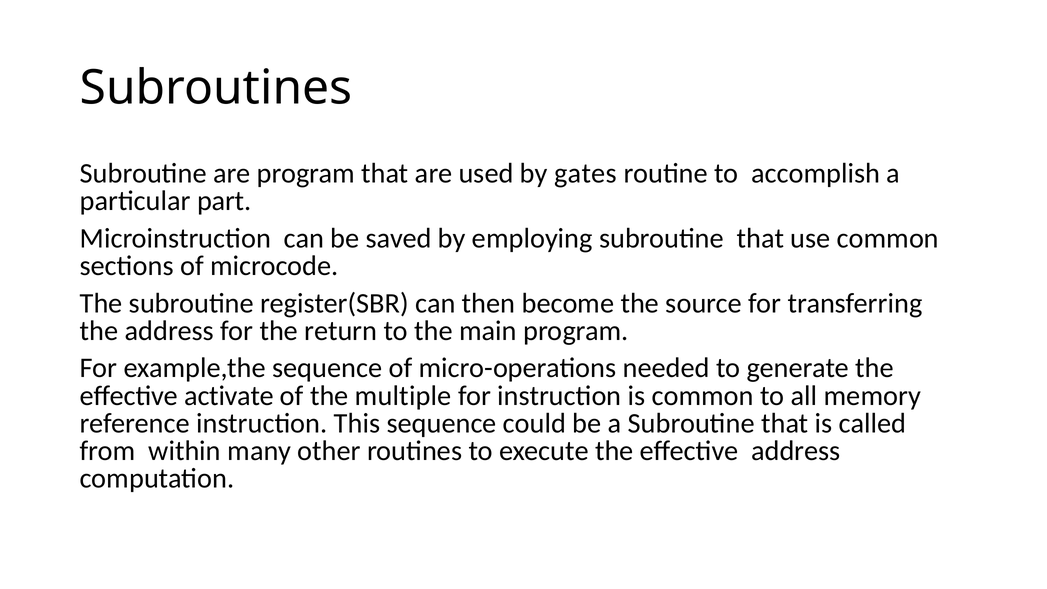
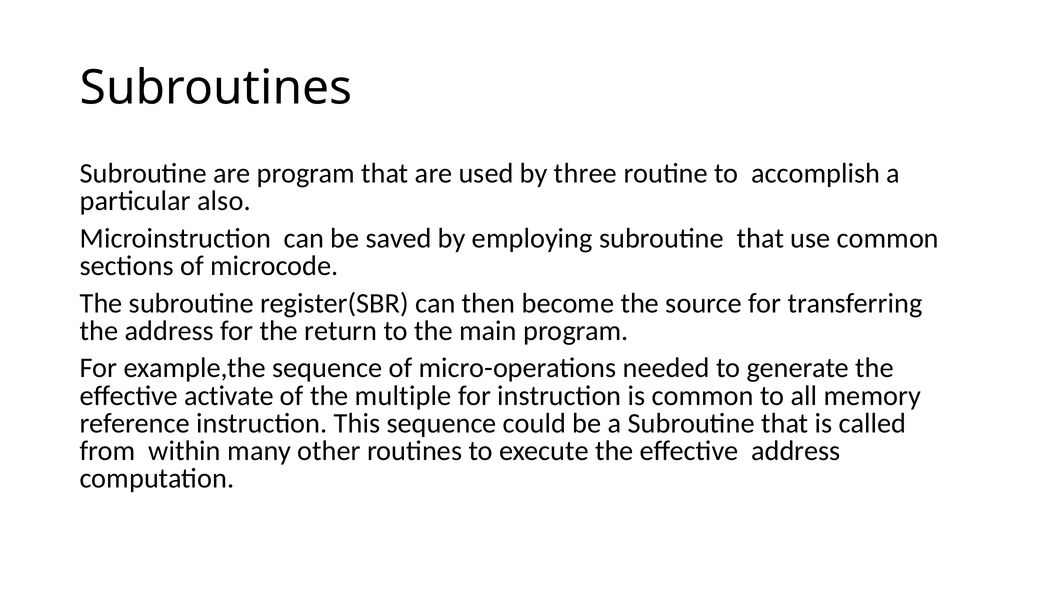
gates: gates -> three (586, 173)
part: part -> also (224, 201)
